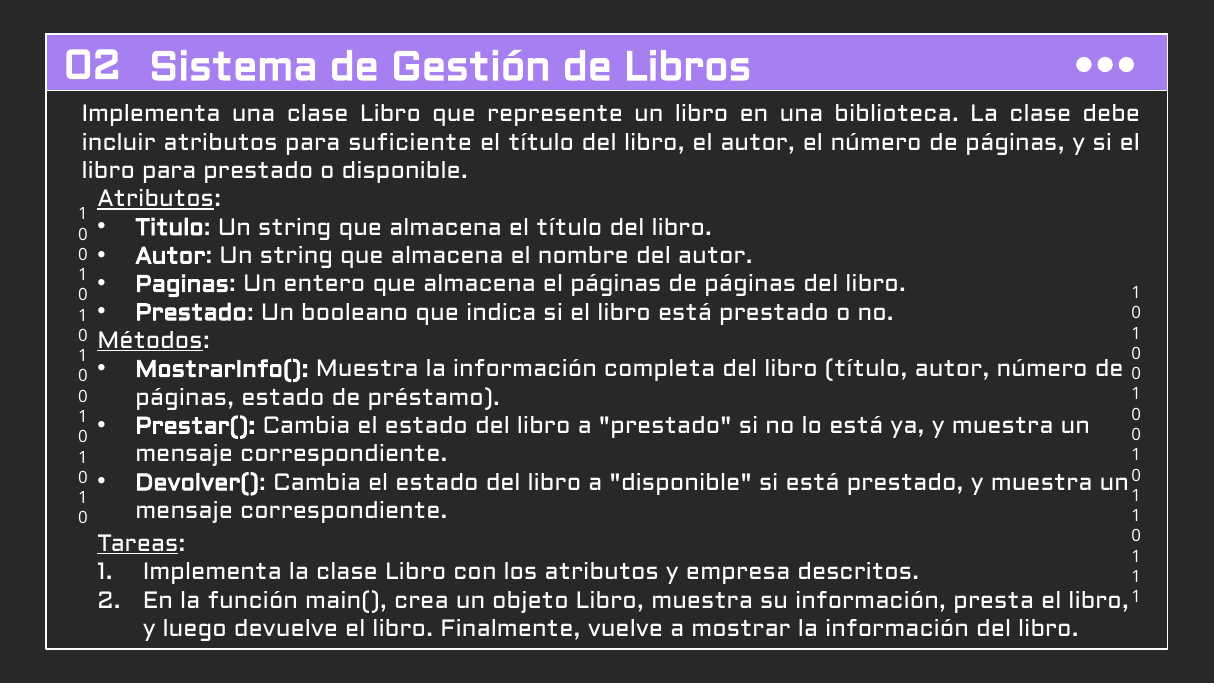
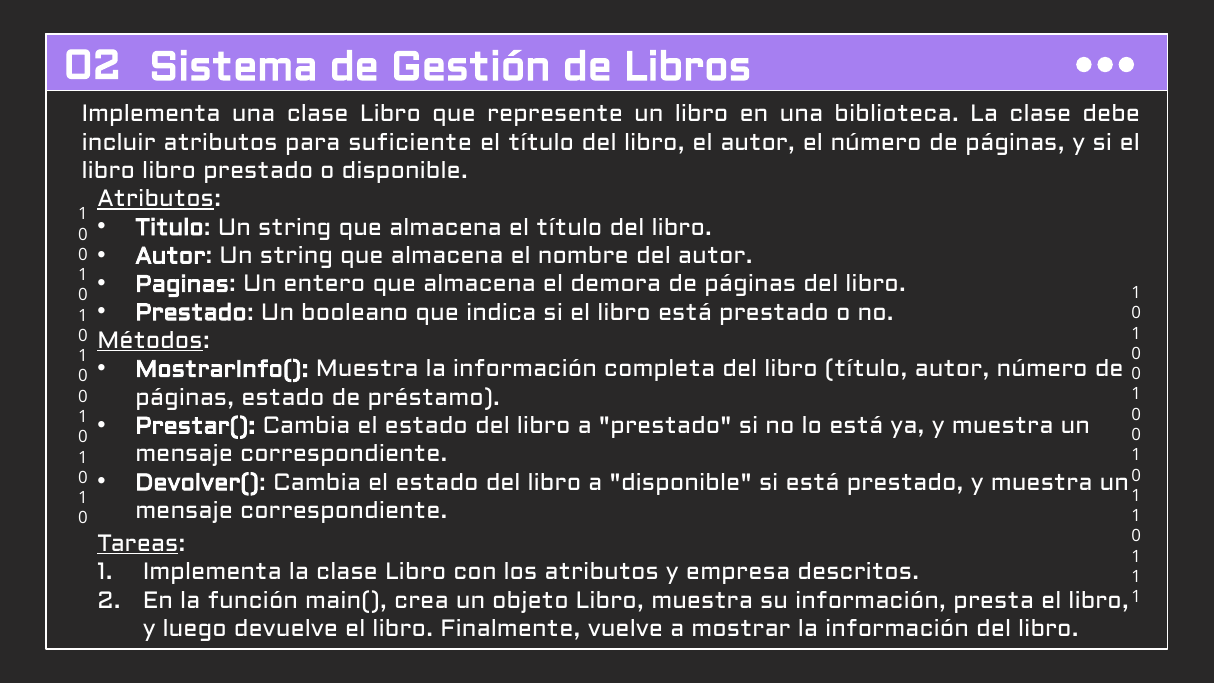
libro para: para -> libro (169, 171)
el páginas: páginas -> demora (616, 284)
